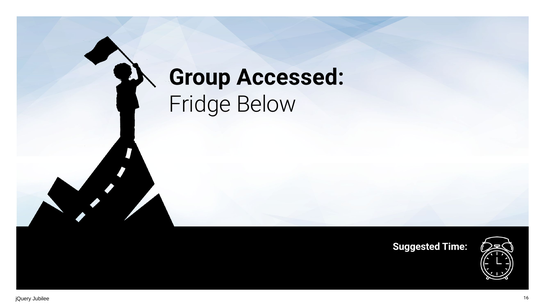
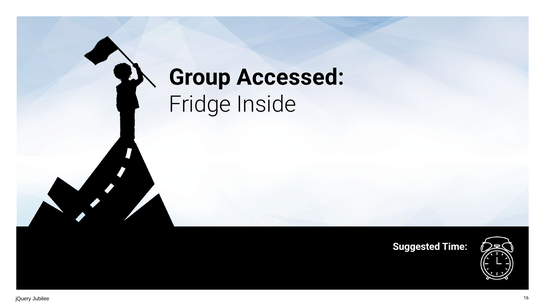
Below: Below -> Inside (266, 105)
